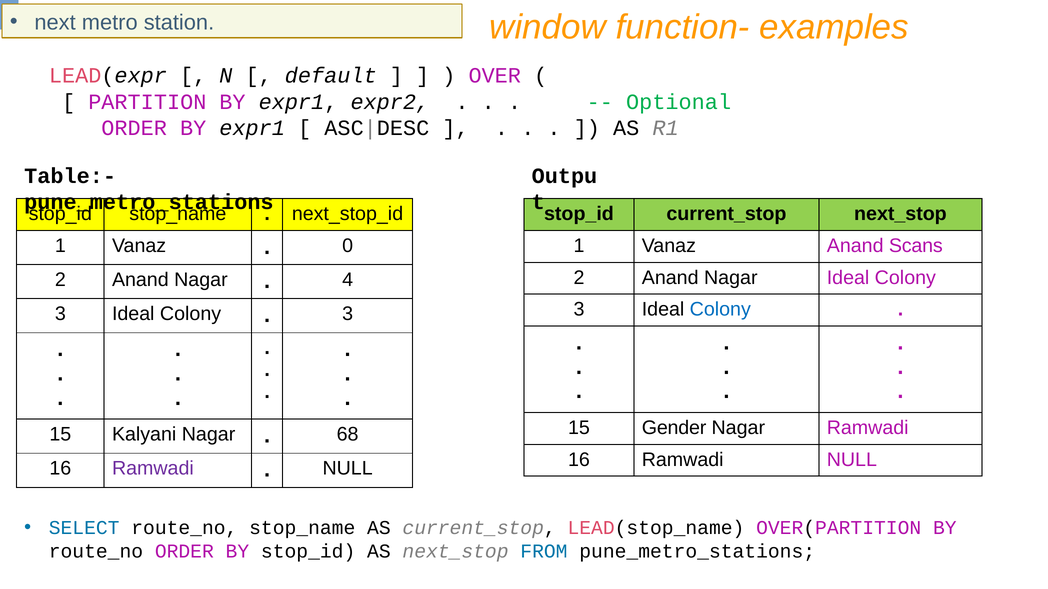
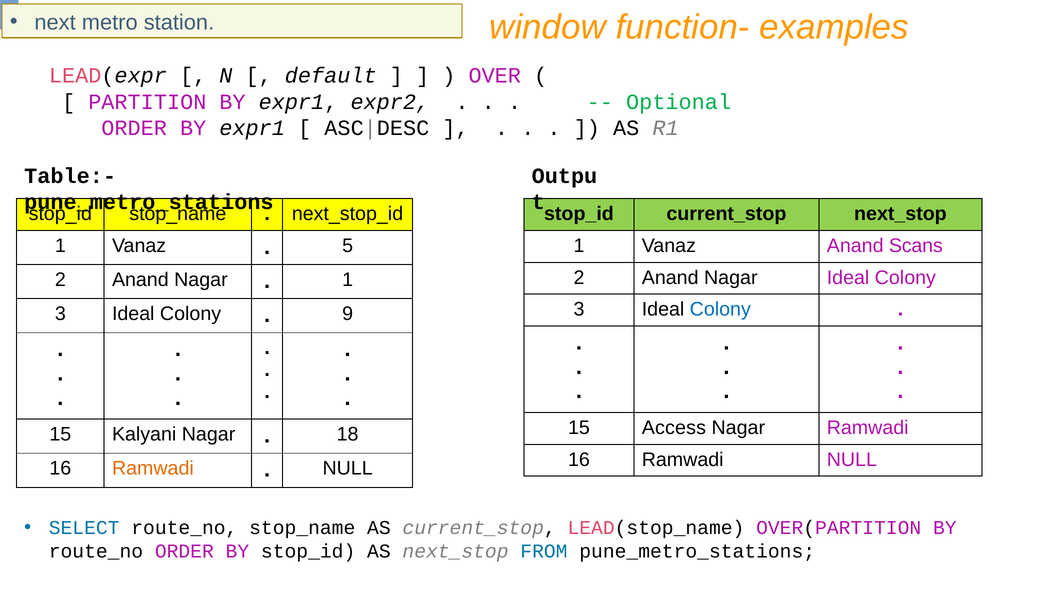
0: 0 -> 5 (348, 246)
4: 4 -> 1 (348, 280)
3: 3 -> 9 (348, 314)
Gender: Gender -> Access (674, 428)
68: 68 -> 18 (348, 435)
Ramwadi colour: purple -> orange (153, 469)
